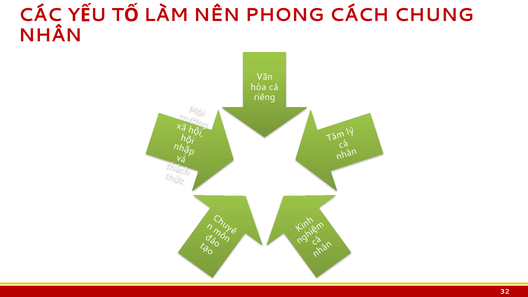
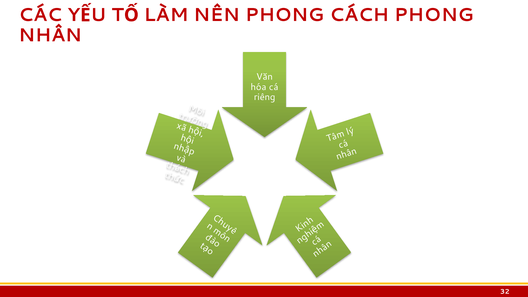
CÁCH CHUNG: CHUNG -> PHONG (434, 15)
